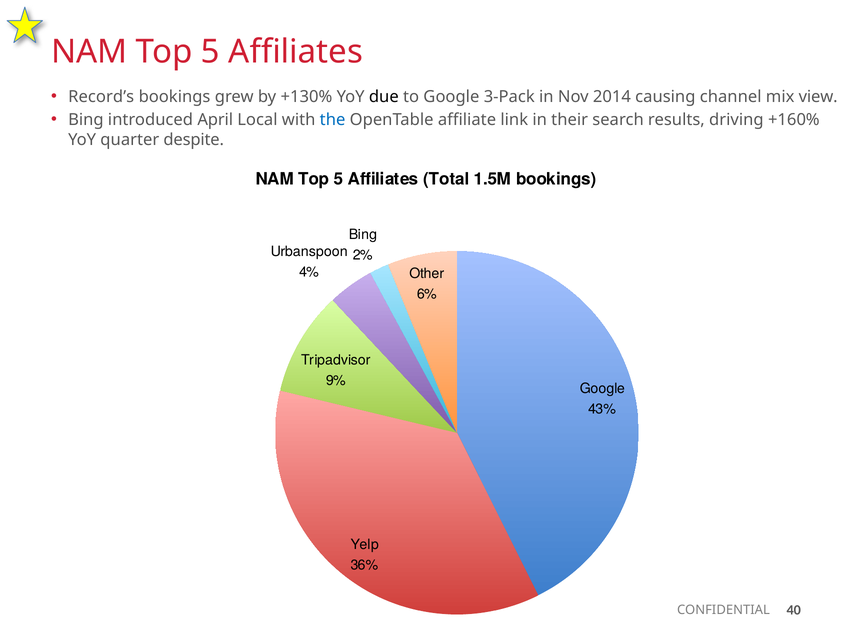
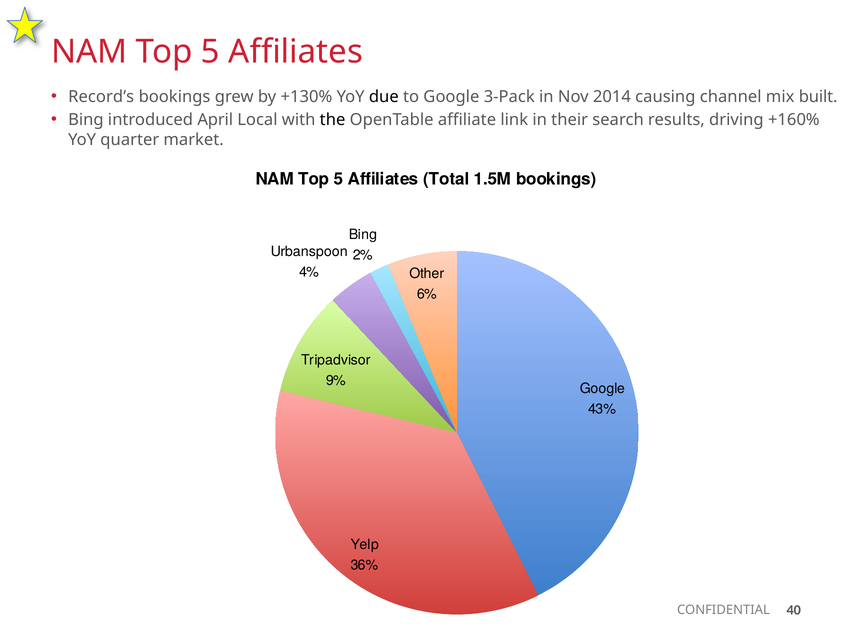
view: view -> built (818, 97)
the colour: blue -> black (333, 120)
despite: despite -> market (194, 140)
